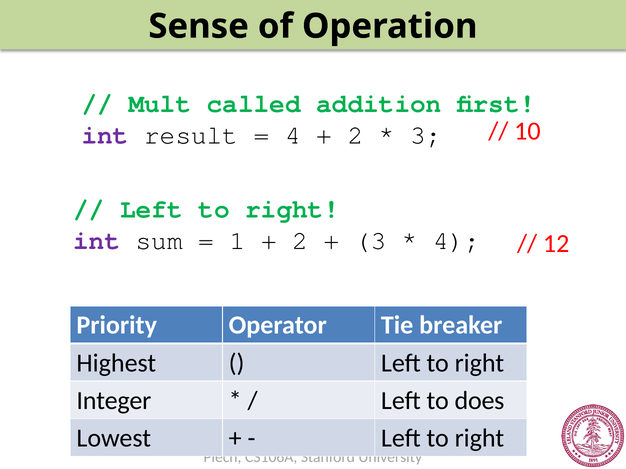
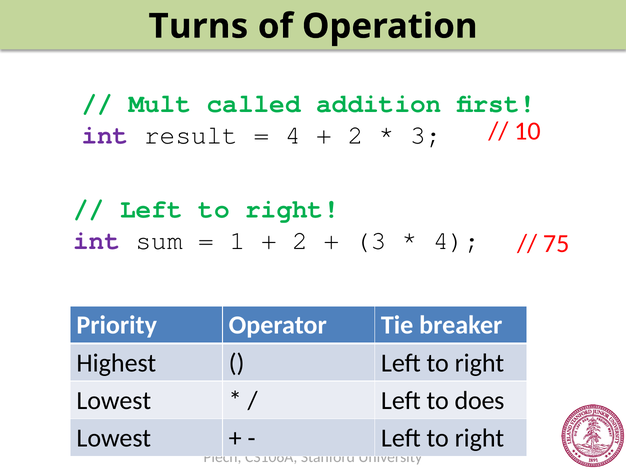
Sense: Sense -> Turns (198, 26)
12: 12 -> 75 (556, 244)
Integer: Integer -> Lowest (114, 401)
